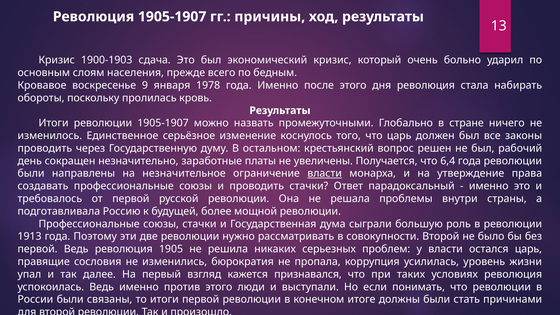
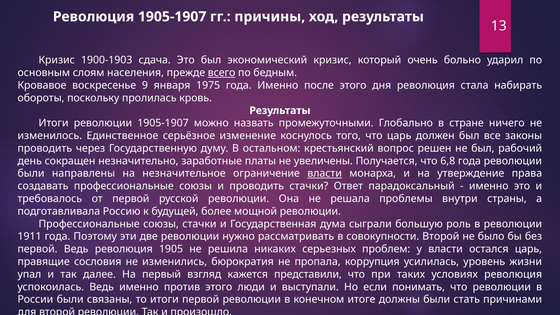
всего underline: none -> present (222, 73)
1978: 1978 -> 1975 (208, 85)
6,4: 6,4 -> 6,8 (448, 161)
1913: 1913 -> 1911 (30, 237)
признавался: признавался -> представили (308, 274)
